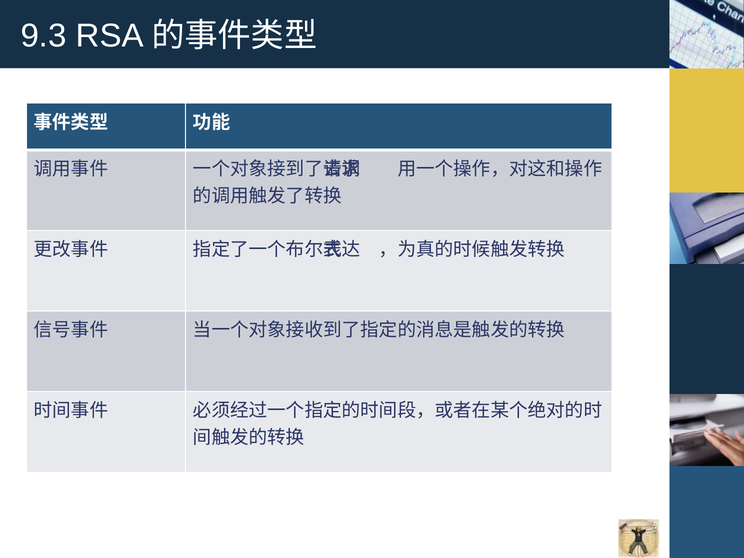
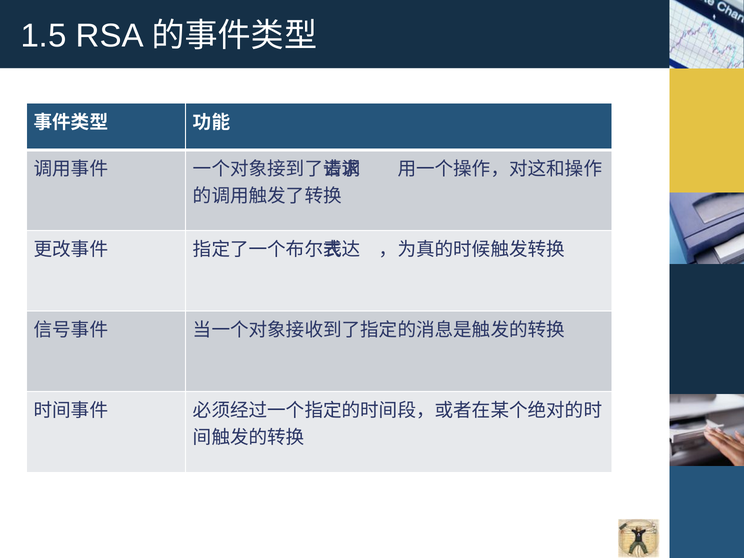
9.3: 9.3 -> 1.5 (43, 36)
